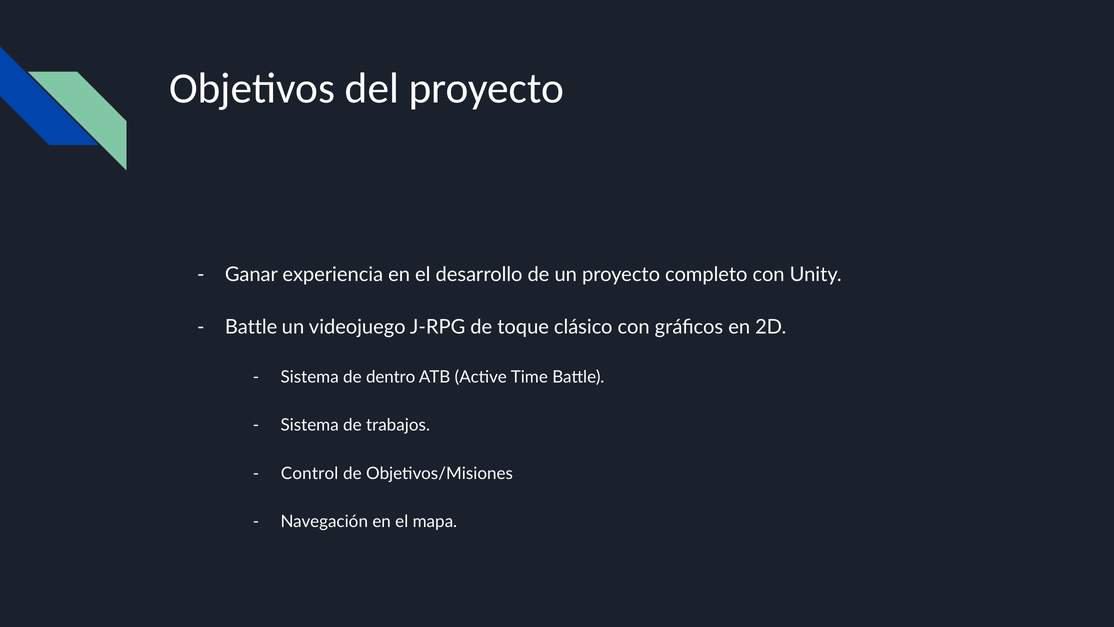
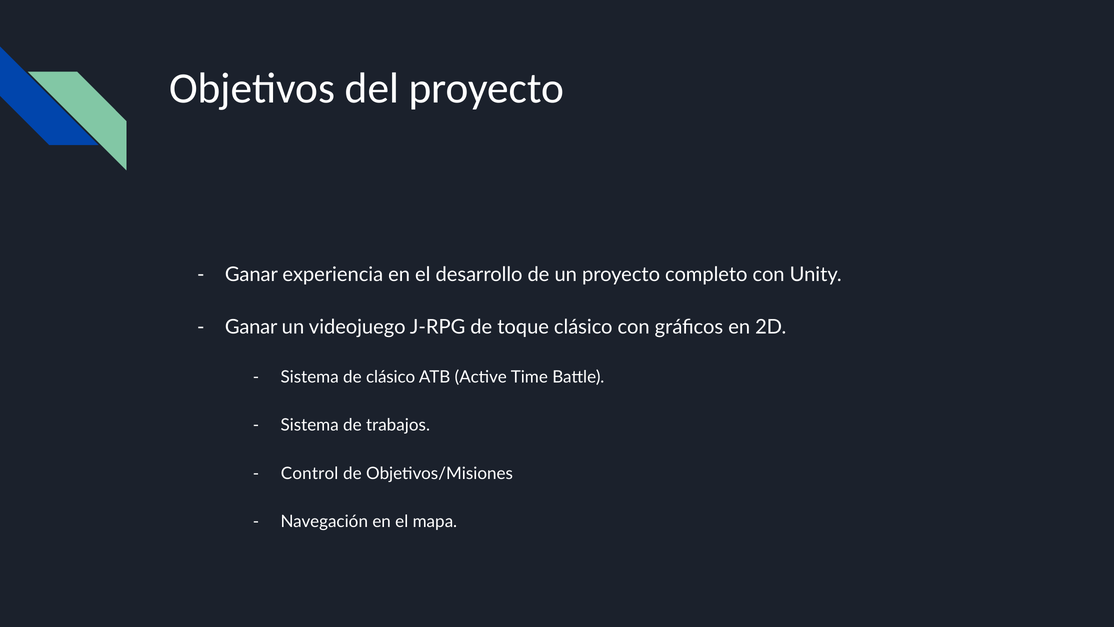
Battle: Battle -> Ganar (251, 327)
de dentro: dentro -> clásico (391, 377)
